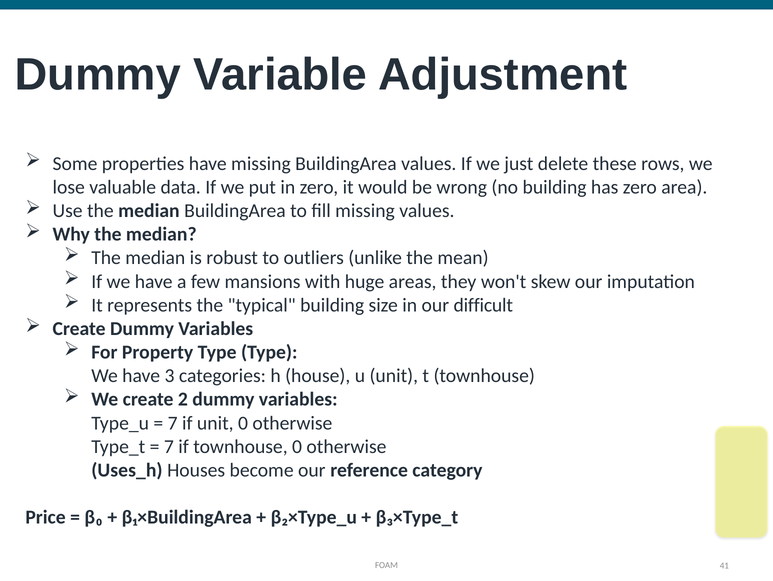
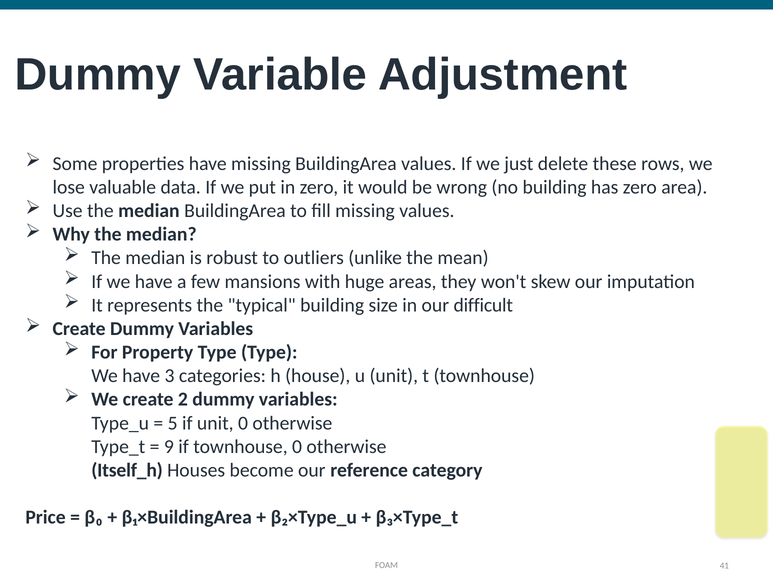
7: 7 -> 5 (173, 423)
7: 7 -> 9 (169, 446)
Uses_h: Uses_h -> Itself_h (127, 470)
